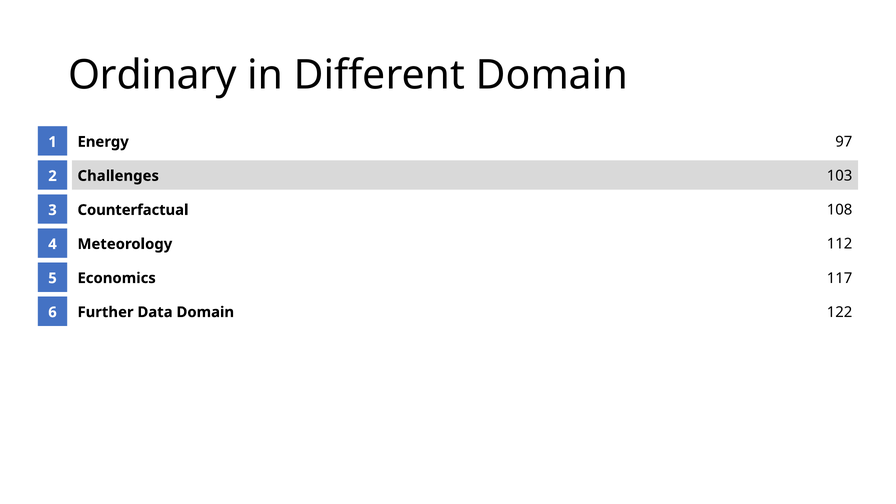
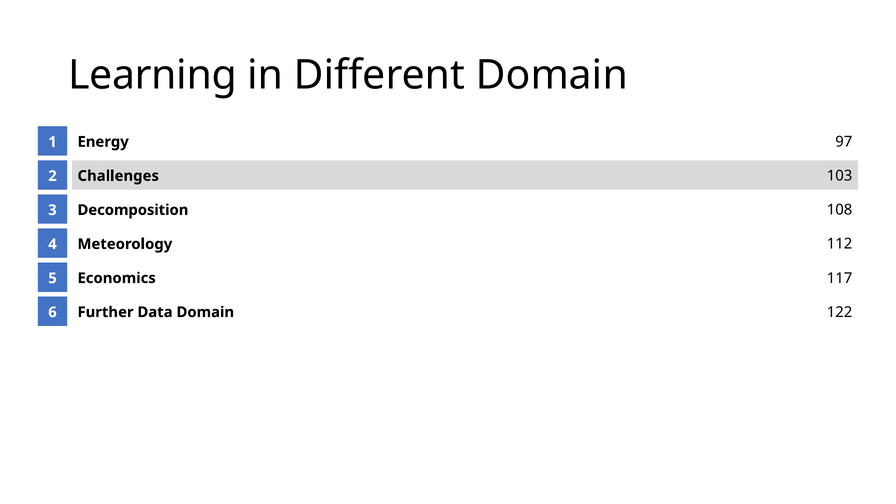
Ordinary: Ordinary -> Learning (153, 75)
Counterfactual: Counterfactual -> Decomposition (133, 210)
